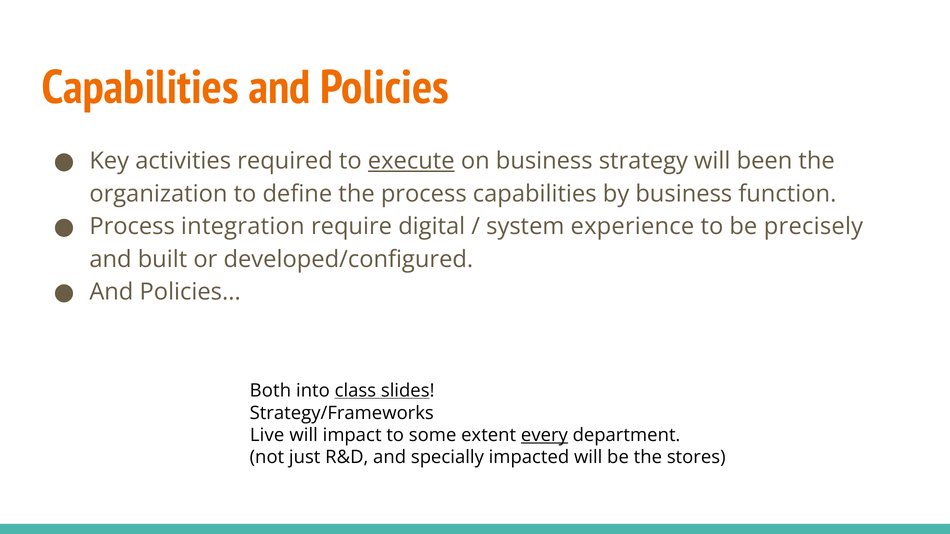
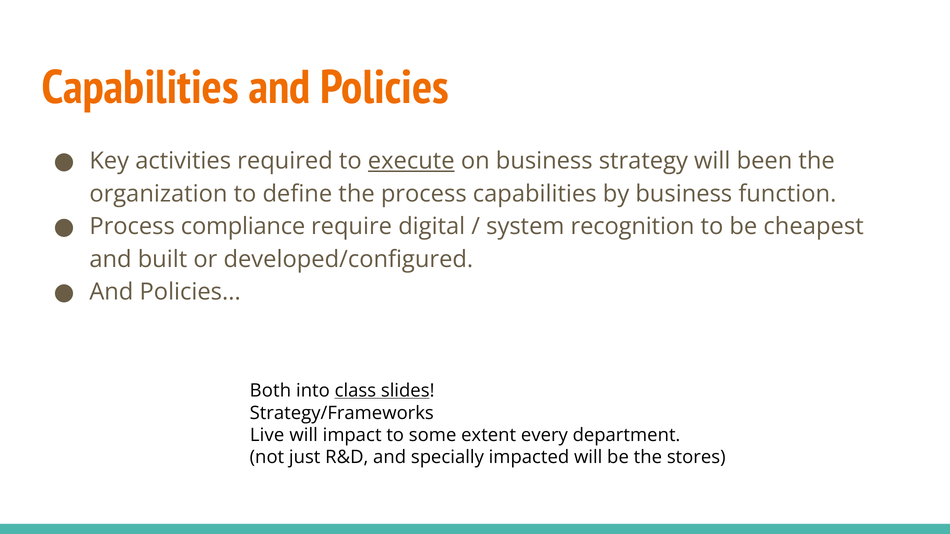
integration: integration -> compliance (243, 227)
experience: experience -> recognition (633, 227)
precisely: precisely -> cheapest (814, 227)
every underline: present -> none (544, 435)
